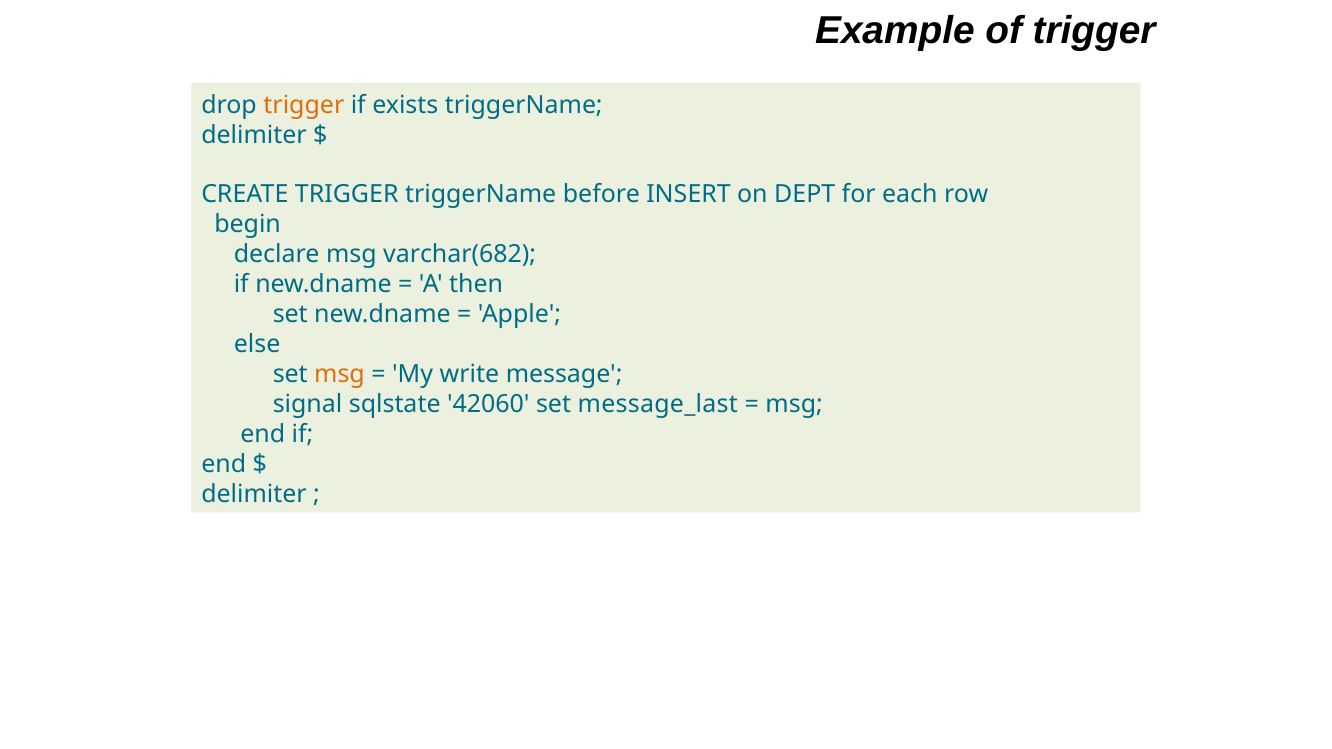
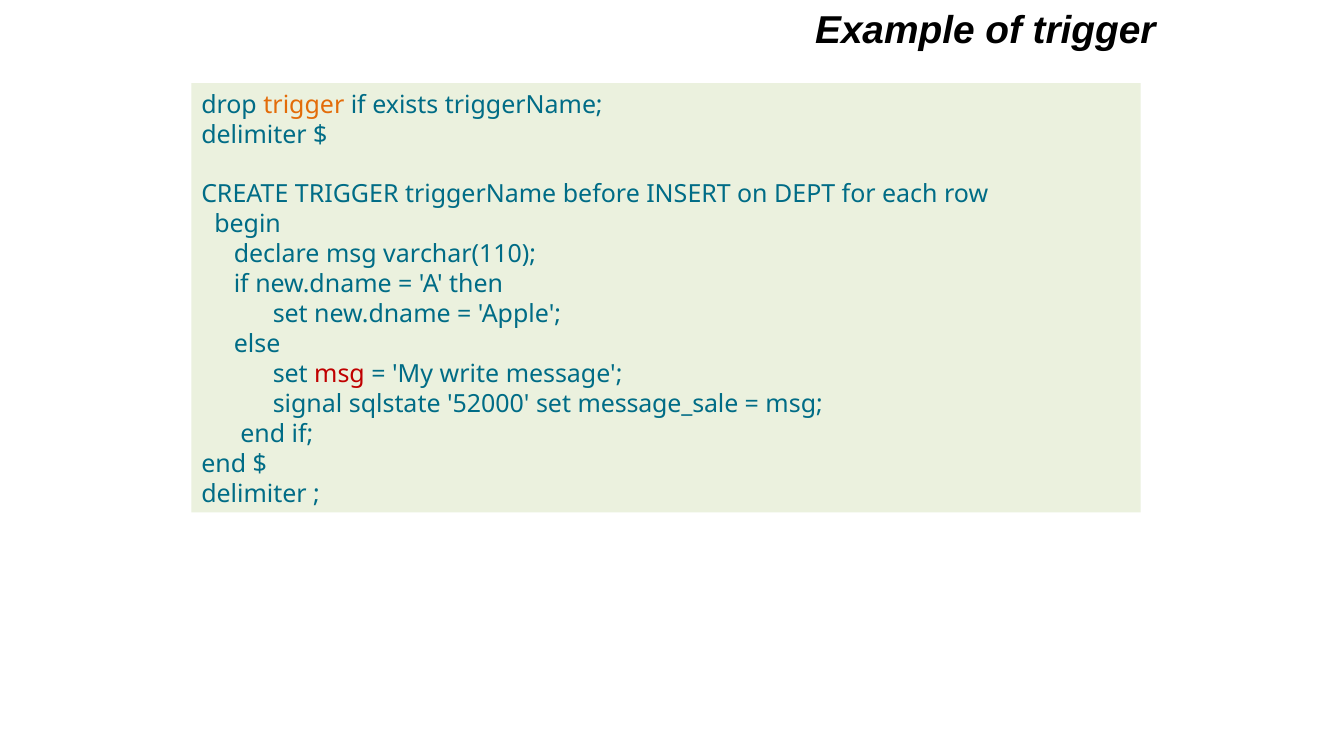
varchar(682: varchar(682 -> varchar(110 (460, 255)
msg colour: orange -> red (340, 375)
42060: 42060 -> 52000 (488, 405)
message_last: message_last -> message_sale (658, 405)
